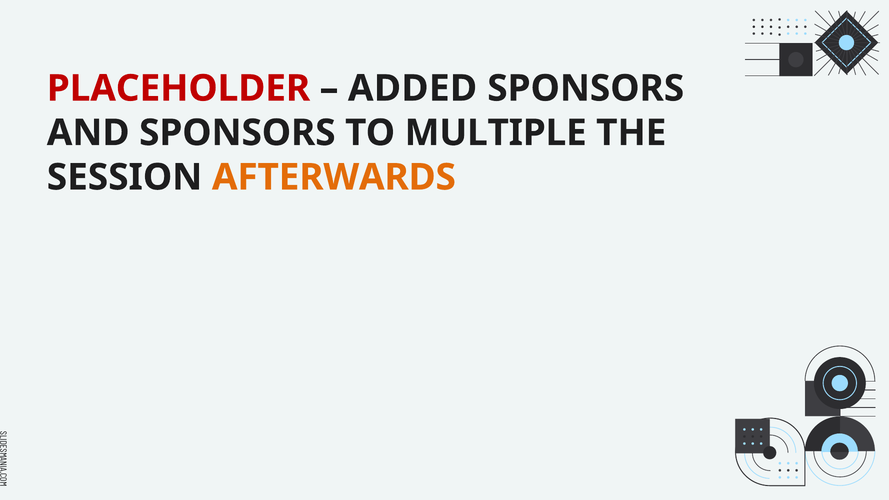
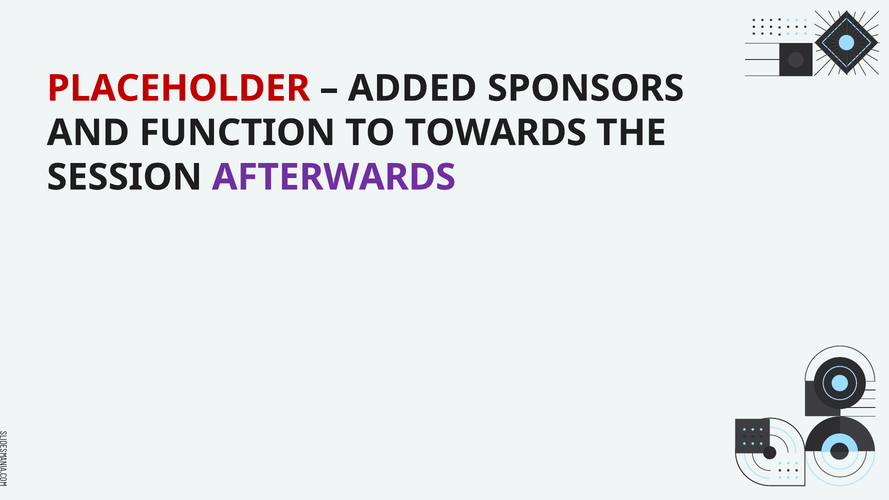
AND SPONSORS: SPONSORS -> FUNCTION (237, 133)
MULTIPLE: MULTIPLE -> TOWARDS (496, 133)
AFTERWARDS colour: orange -> purple (334, 177)
